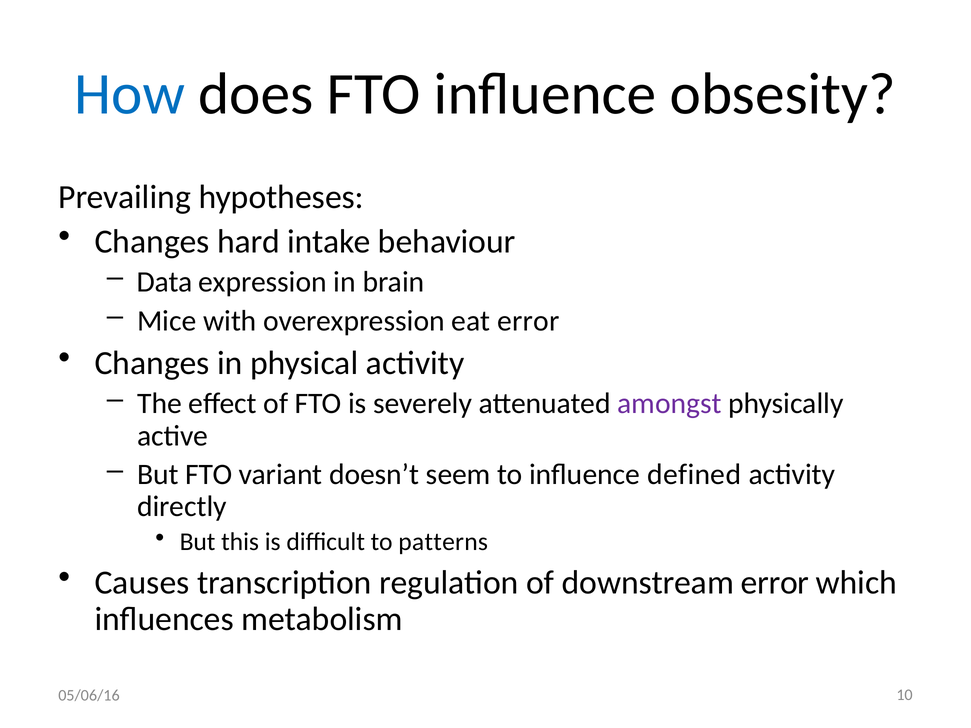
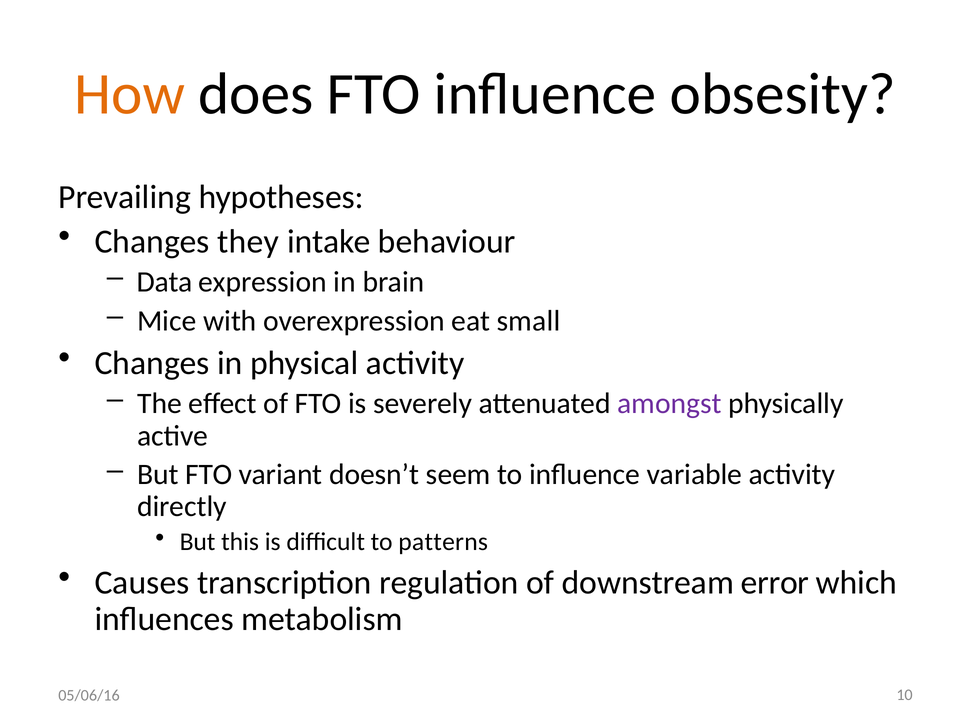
How colour: blue -> orange (130, 94)
hard: hard -> they (248, 242)
eat error: error -> small (528, 321)
defined: defined -> variable (694, 475)
